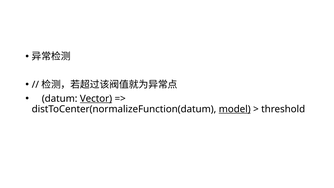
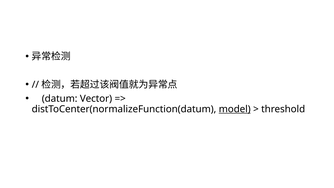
Vector underline: present -> none (96, 98)
